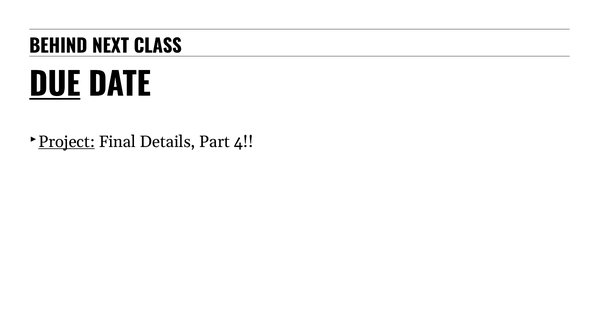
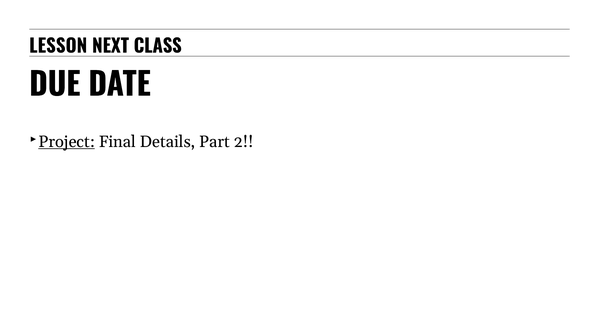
BEHIND: BEHIND -> LESSON (58, 46)
DUE underline: present -> none (55, 85)
4: 4 -> 2 (244, 142)
